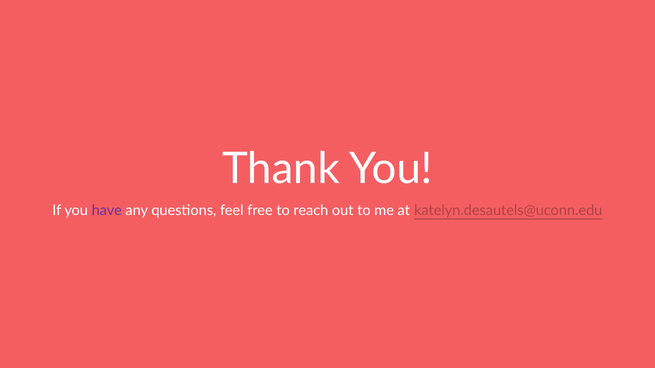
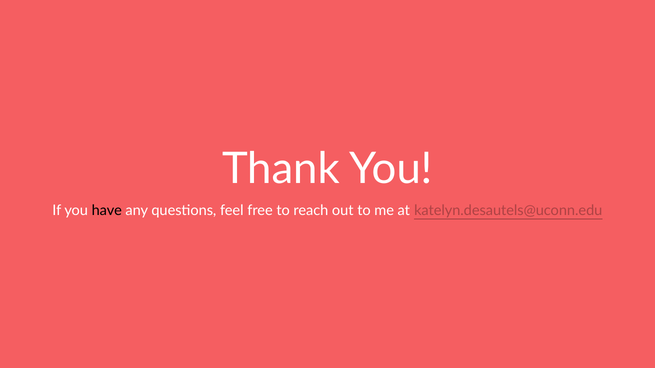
have colour: purple -> black (107, 211)
